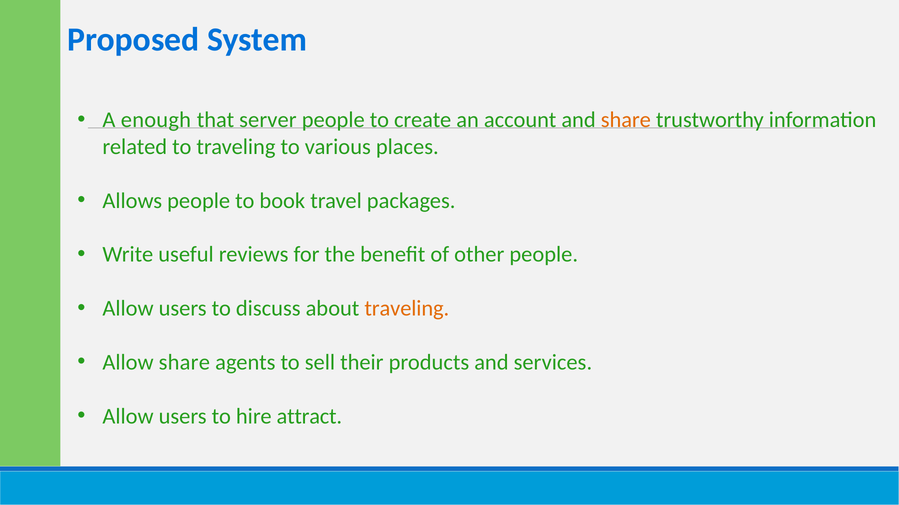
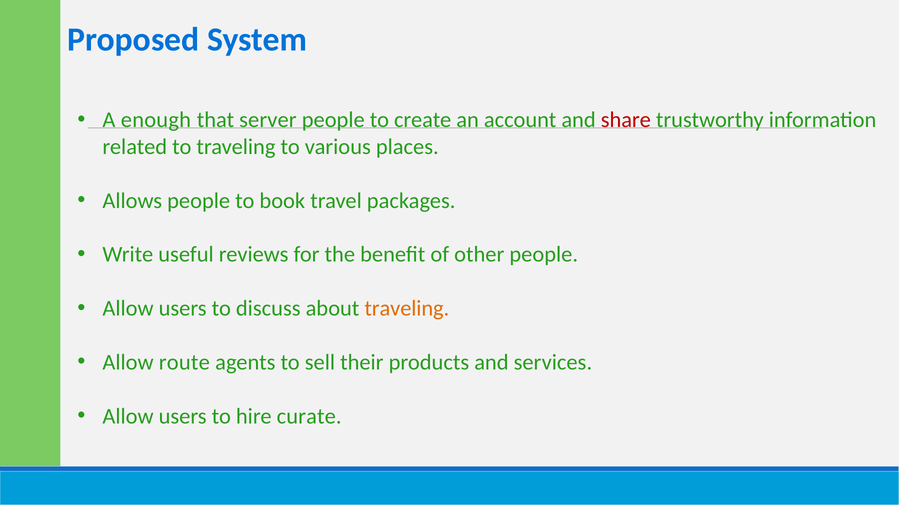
share colour: orange -> red (626, 120)
Allow share: share -> route (184, 363)
attract: attract -> curate (309, 417)
